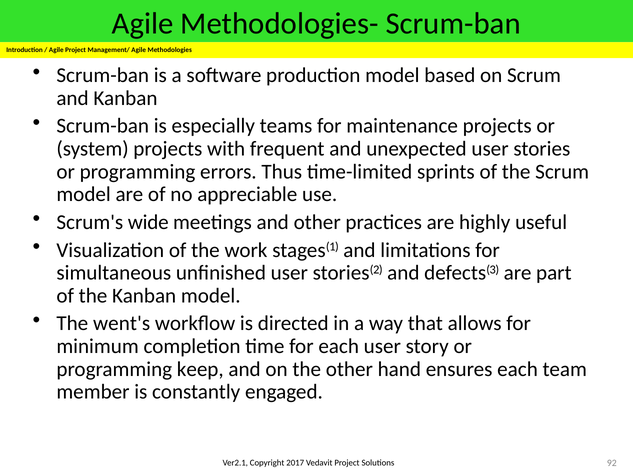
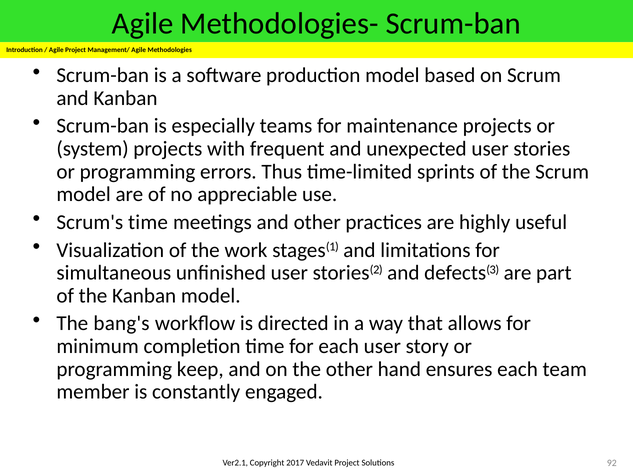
Scrum's wide: wide -> time (148, 222)
went's: went's -> bang's (122, 323)
